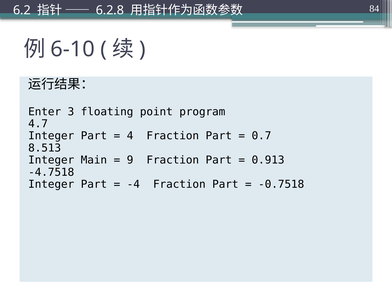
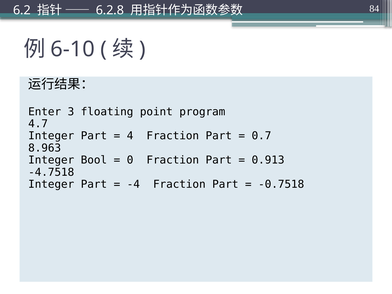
8.513: 8.513 -> 8.963 (45, 148)
Main: Main -> Bool (94, 160)
9: 9 -> 0 (130, 160)
